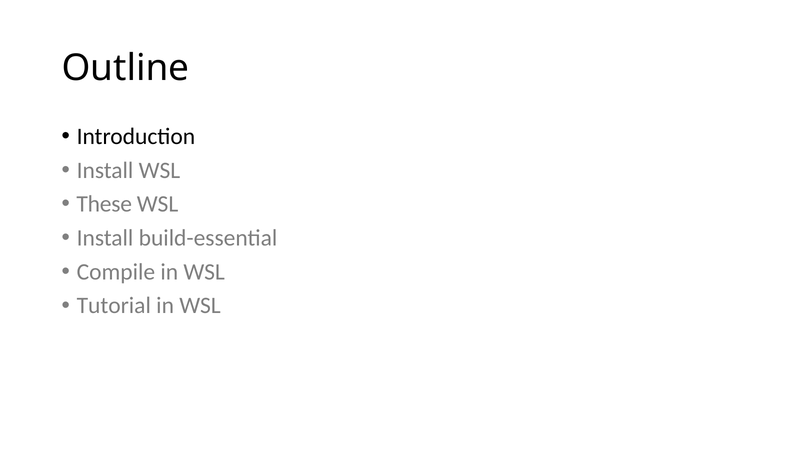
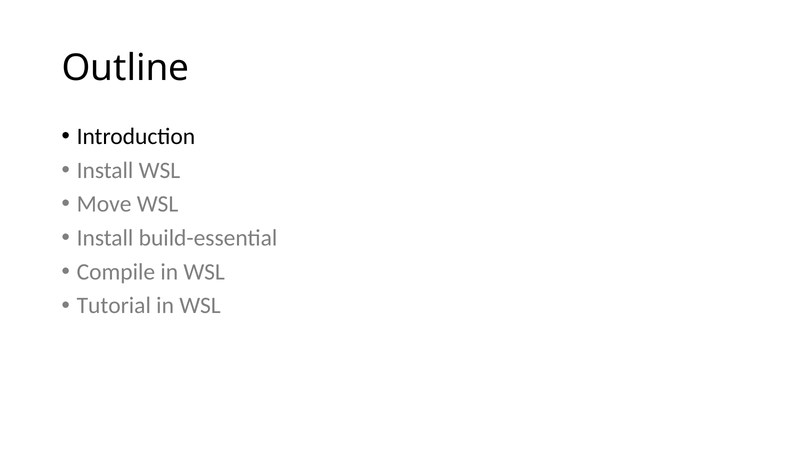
These: These -> Move (104, 204)
